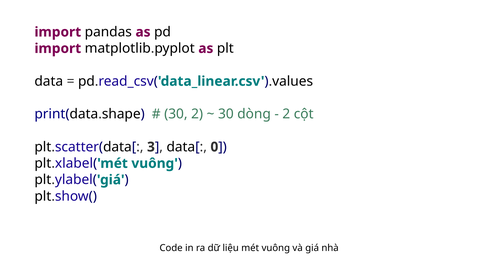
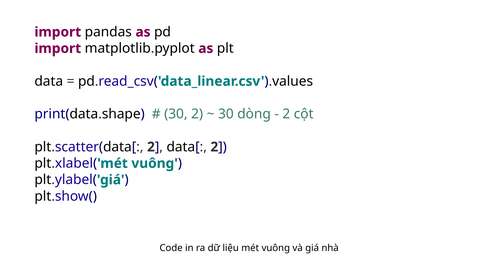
plt.scatter(data[ 3: 3 -> 2 (151, 147)
data[ 0: 0 -> 2 (214, 147)
